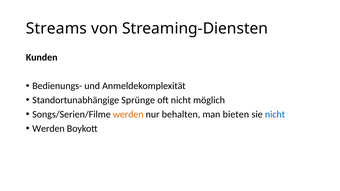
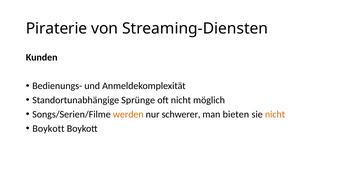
Streams: Streams -> Piraterie (57, 29)
behalten: behalten -> schwerer (181, 115)
nicht colour: blue -> orange (275, 115)
Werden: Werden -> Boykott (48, 129)
